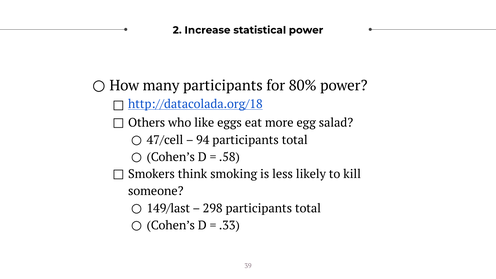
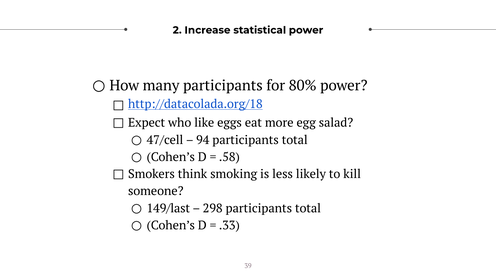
Others: Others -> Expect (147, 123)
